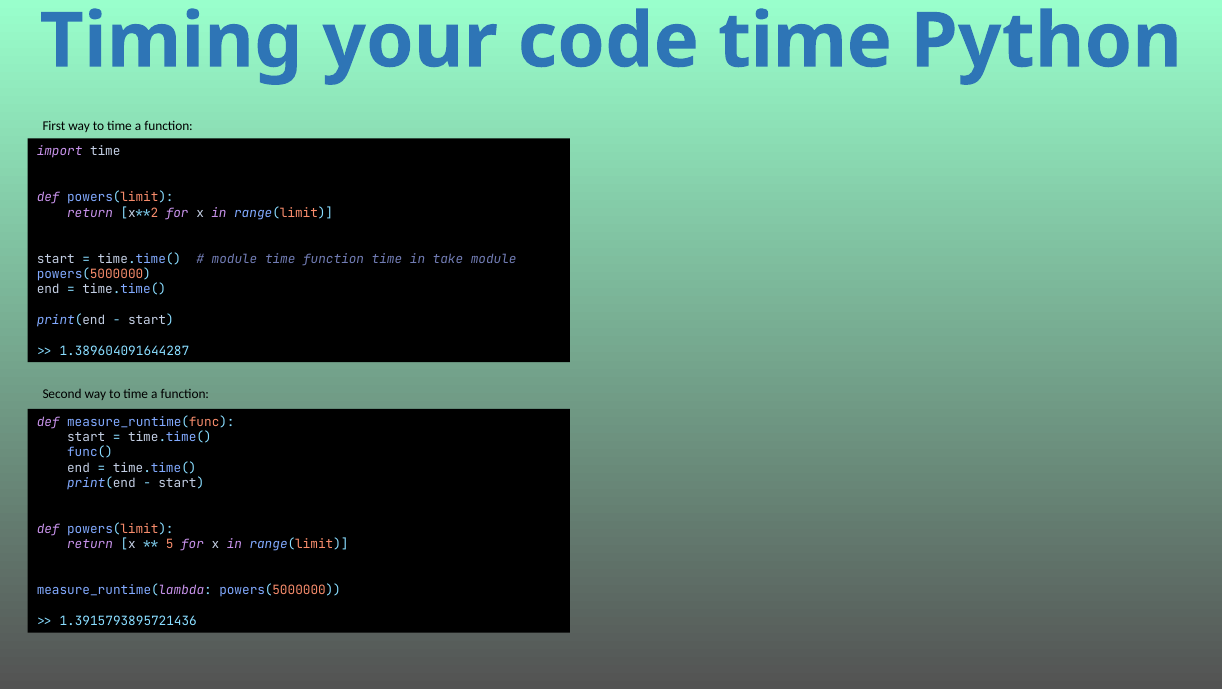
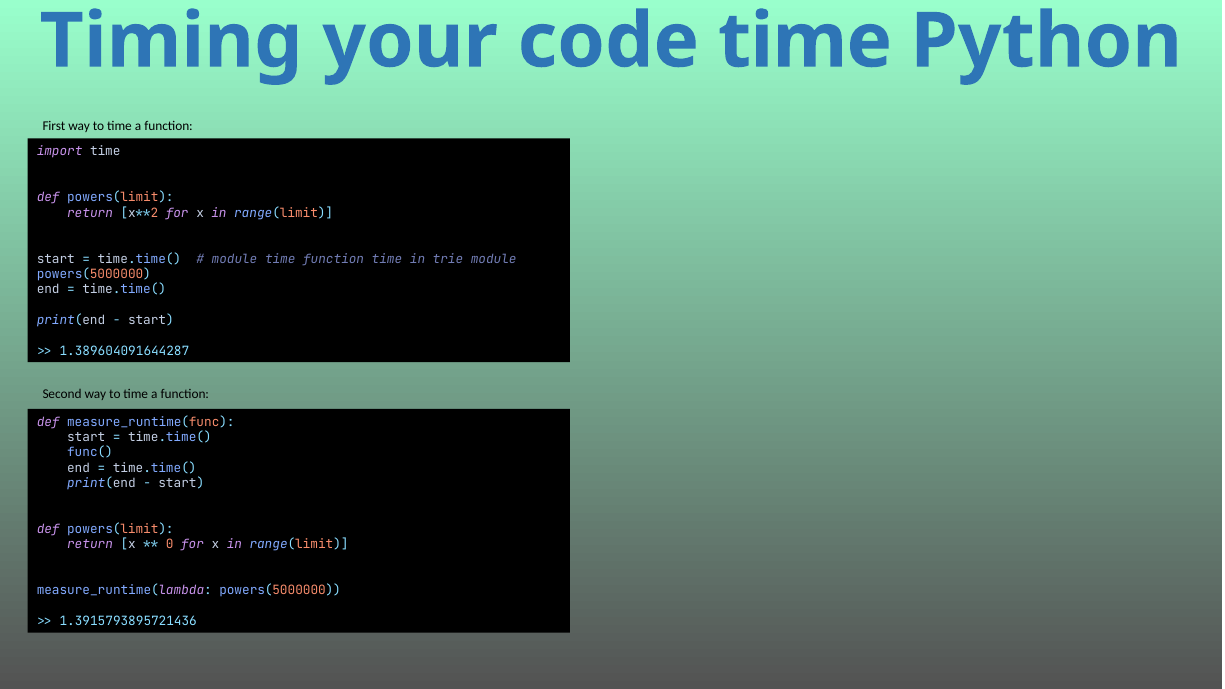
take: take -> trie (448, 259)
5: 5 -> 0 (170, 545)
